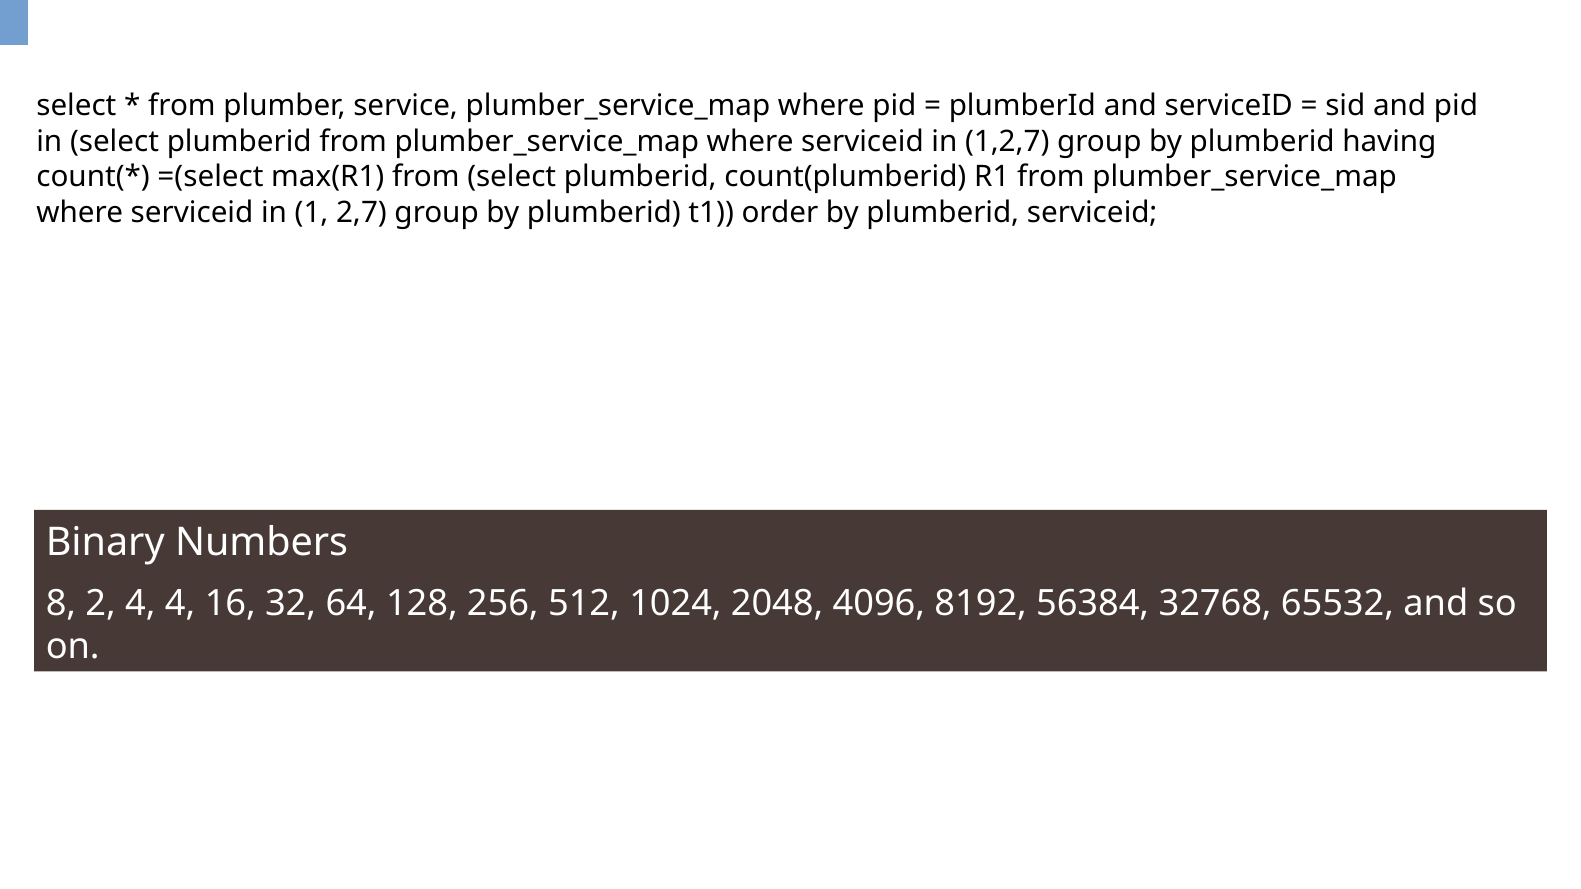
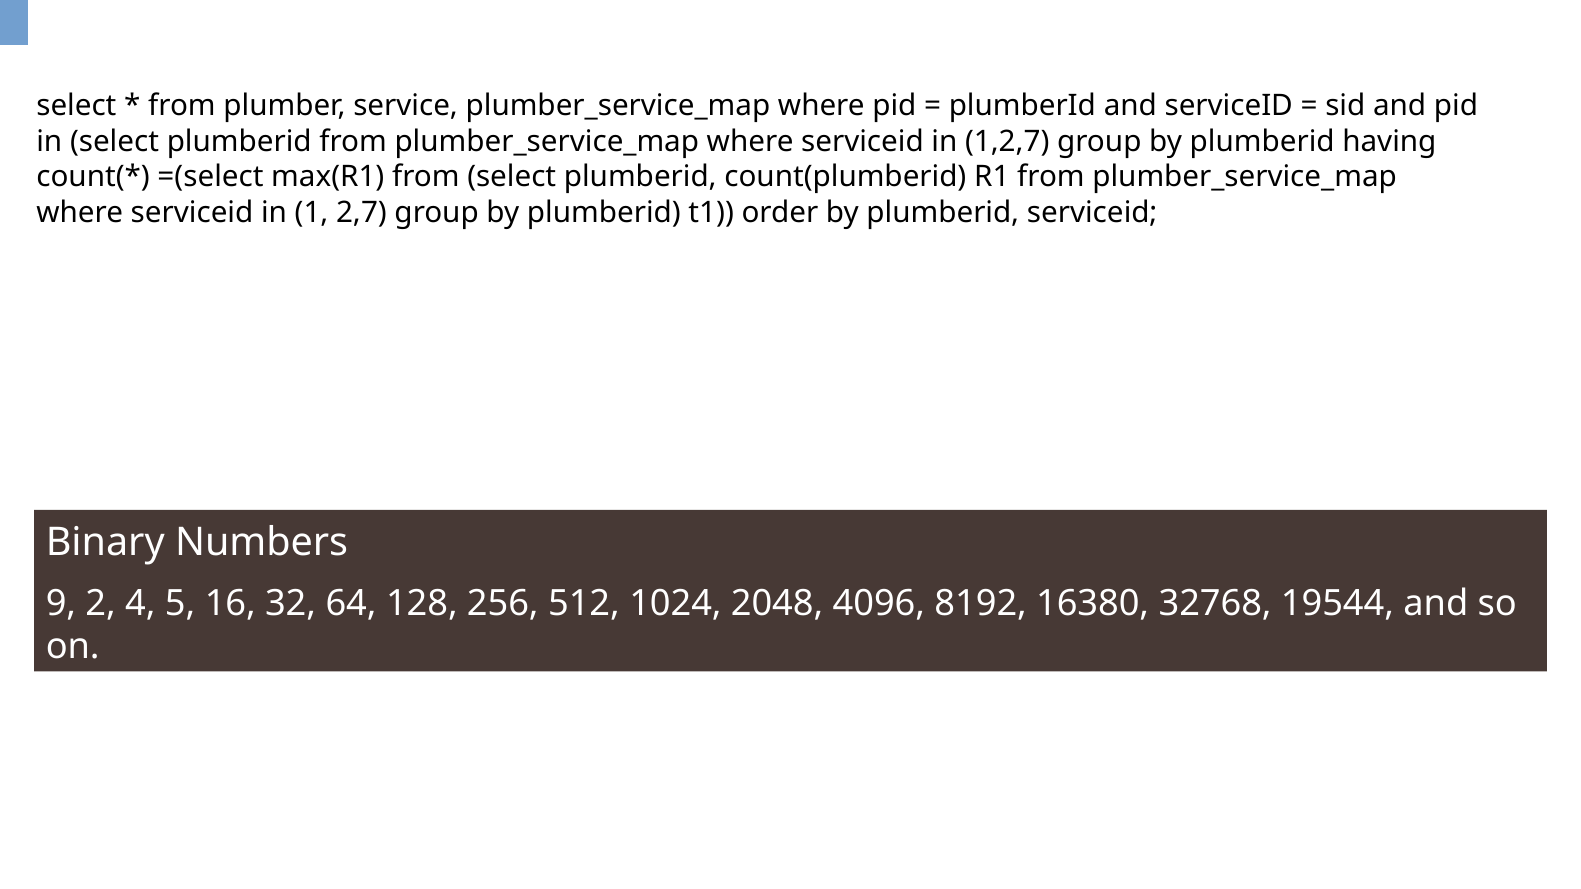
8: 8 -> 9 (61, 603)
4 4: 4 -> 5 (180, 603)
56384: 56384 -> 16380 (1093, 603)
65532: 65532 -> 19544 (1338, 603)
